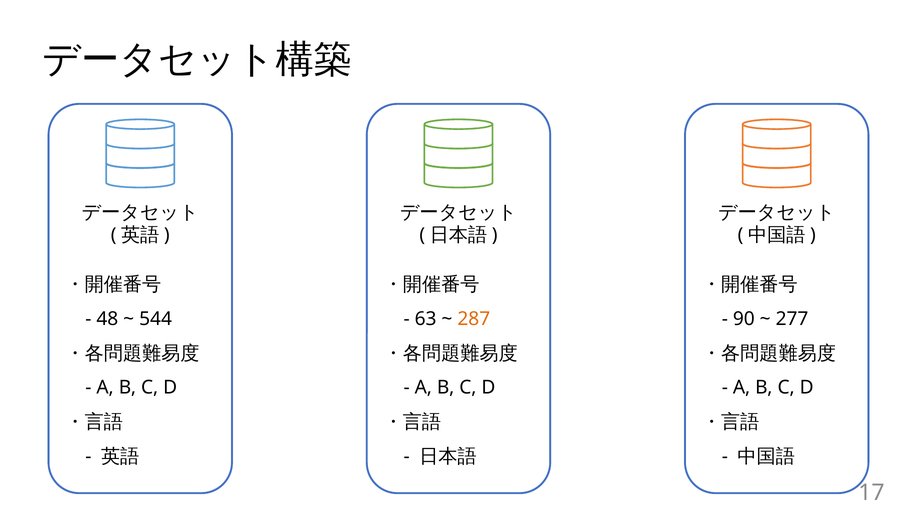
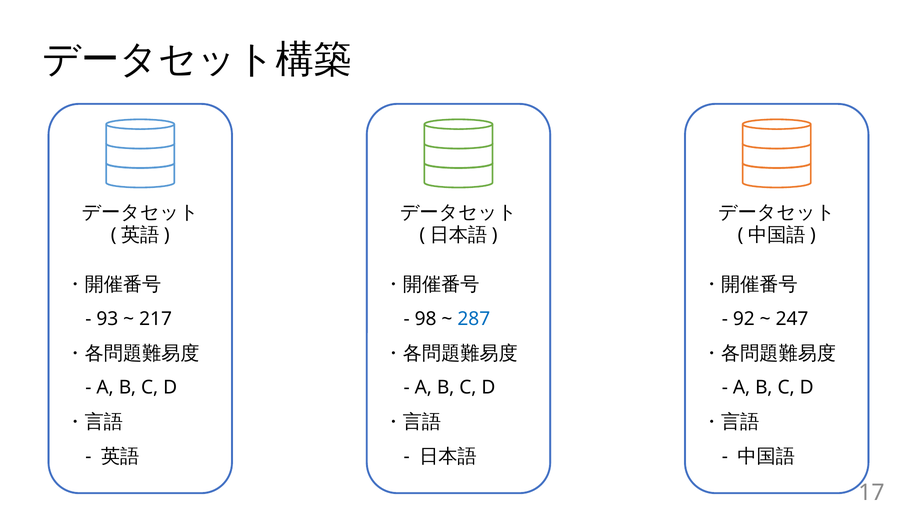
48: 48 -> 93 (107, 319)
544: 544 -> 217 (156, 319)
63: 63 -> 98 (426, 319)
287 colour: orange -> blue (474, 319)
90: 90 -> 92 (744, 319)
277: 277 -> 247 (792, 319)
